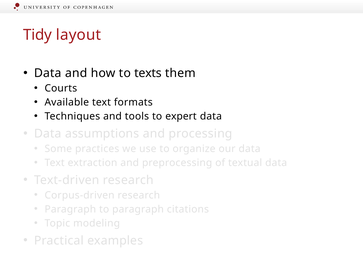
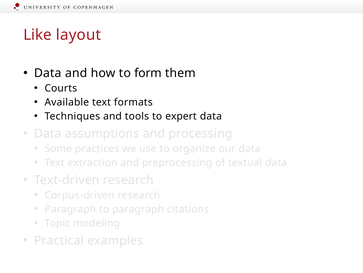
Tidy: Tidy -> Like (37, 35)
texts: texts -> form (148, 73)
